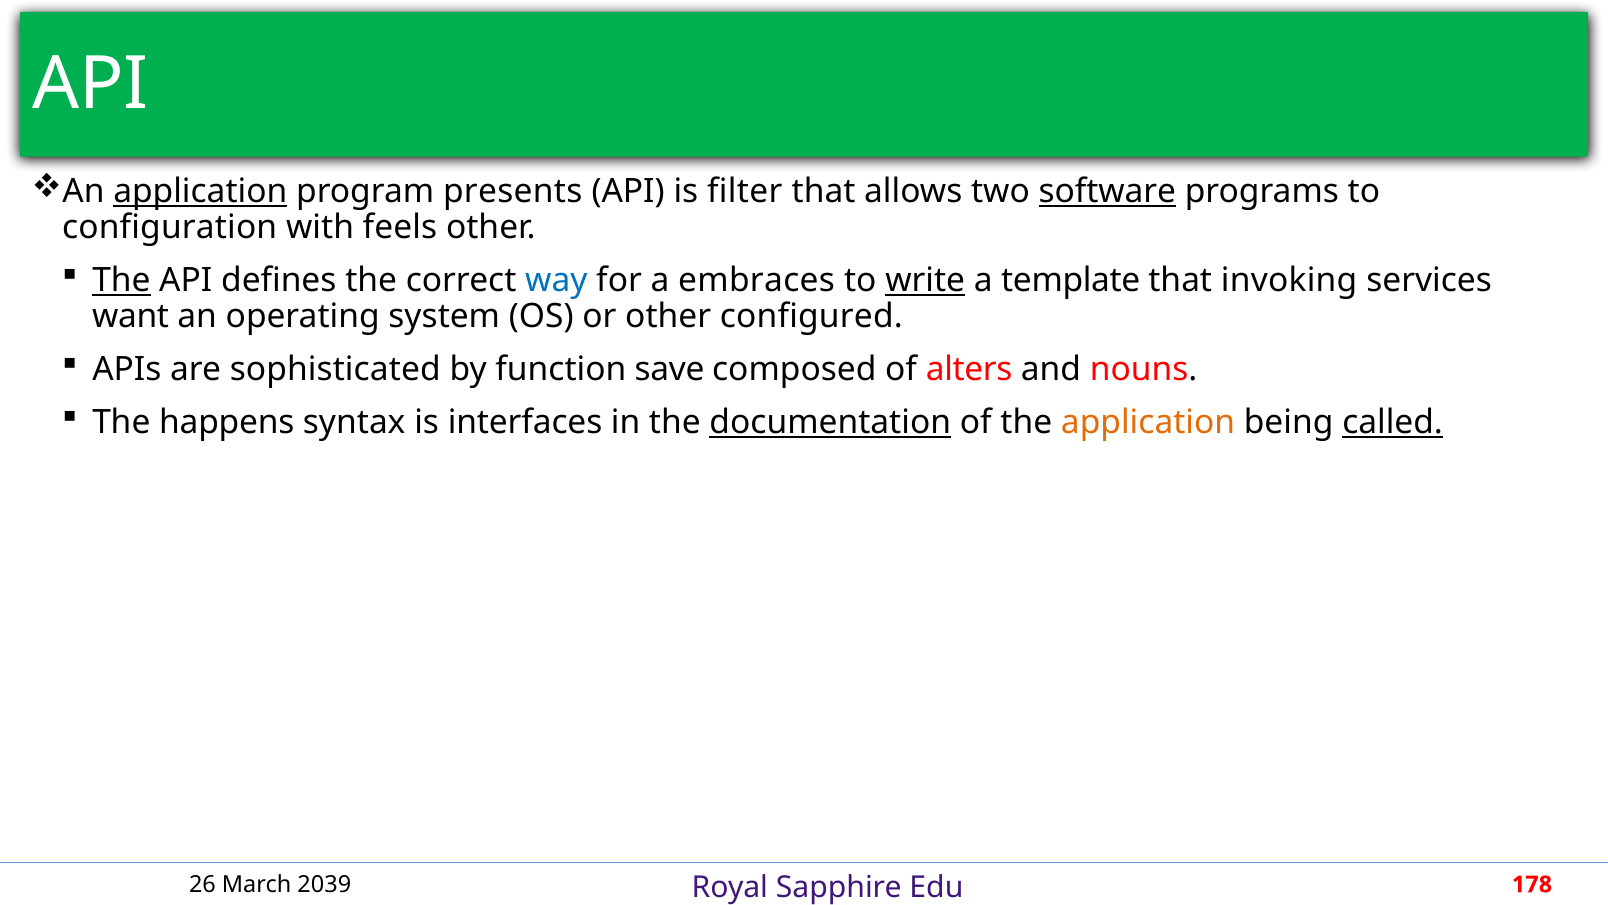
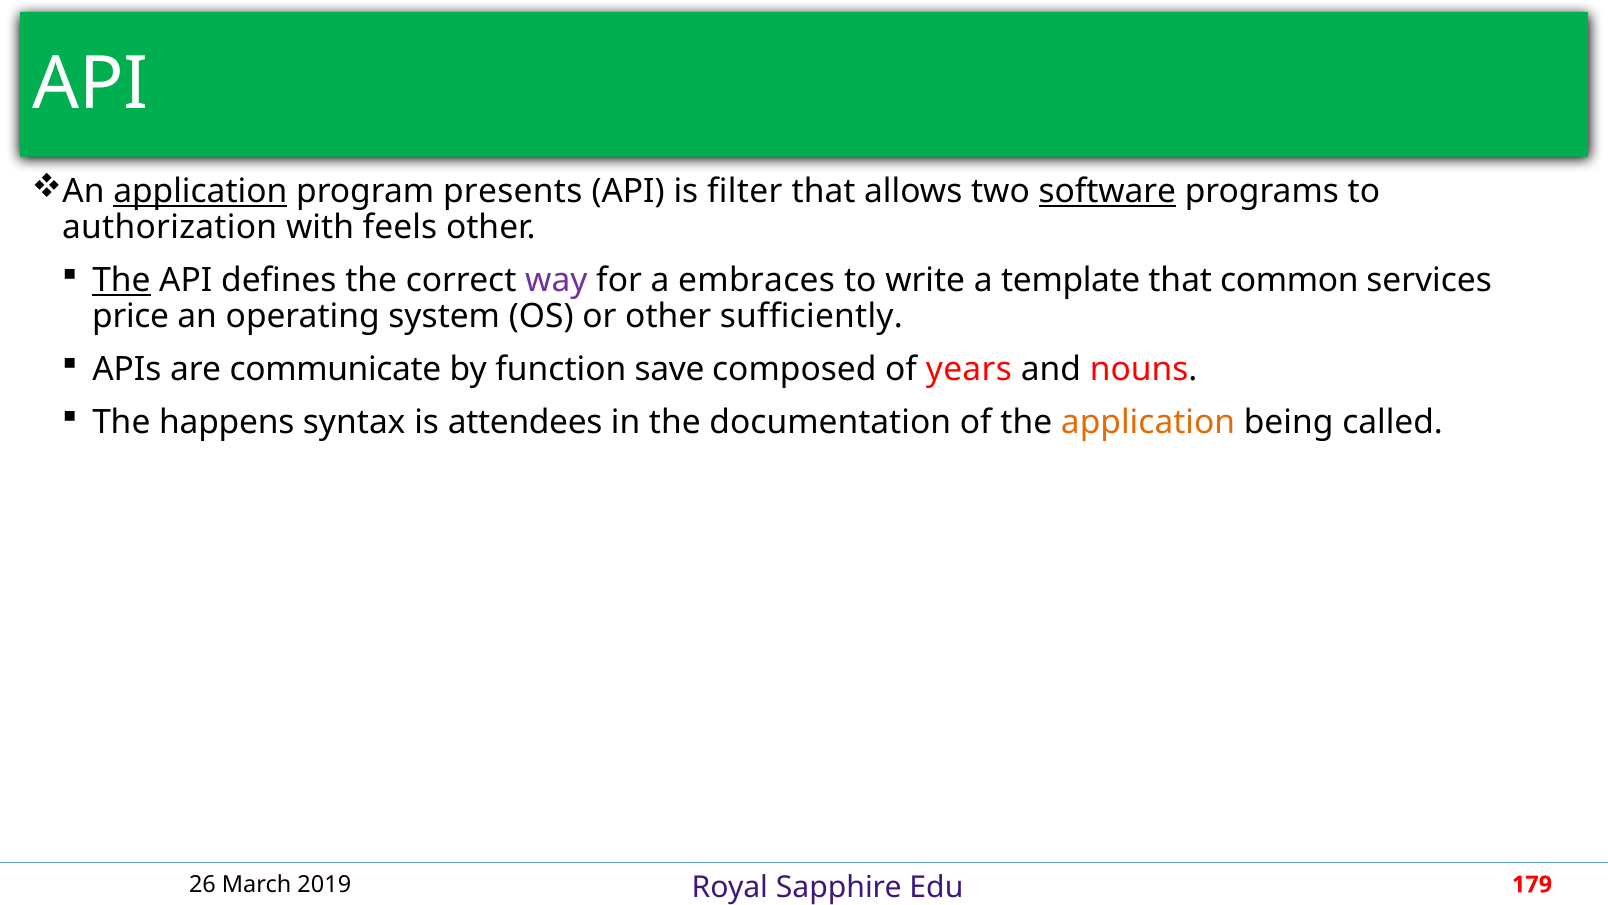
configuration: configuration -> authorization (170, 227)
way colour: blue -> purple (556, 280)
write underline: present -> none (925, 280)
invoking: invoking -> common (1289, 280)
want: want -> price (131, 317)
configured: configured -> sufficiently (811, 317)
sophisticated: sophisticated -> communicate (335, 370)
alters: alters -> years (969, 370)
interfaces: interfaces -> attendees (525, 423)
documentation underline: present -> none (830, 423)
called underline: present -> none (1393, 423)
2039: 2039 -> 2019 (324, 884)
178: 178 -> 179 (1532, 884)
